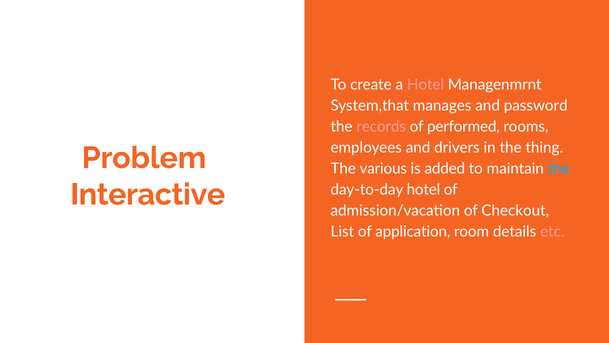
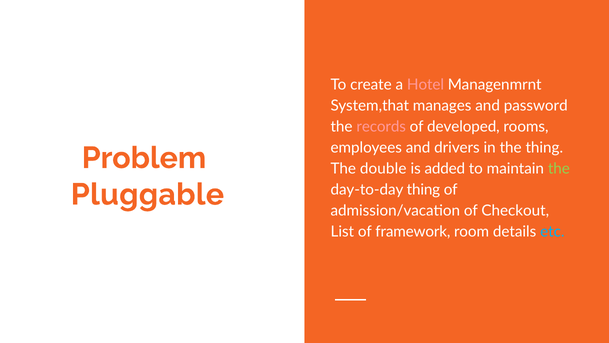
performed: performed -> developed (463, 127)
various: various -> double (383, 169)
the colour: light blue -> light green (559, 169)
Interactive: Interactive -> Pluggable (147, 194)
day-to-day hotel: hotel -> thing (423, 190)
application: application -> framework (413, 232)
etc colour: pink -> light blue (552, 232)
